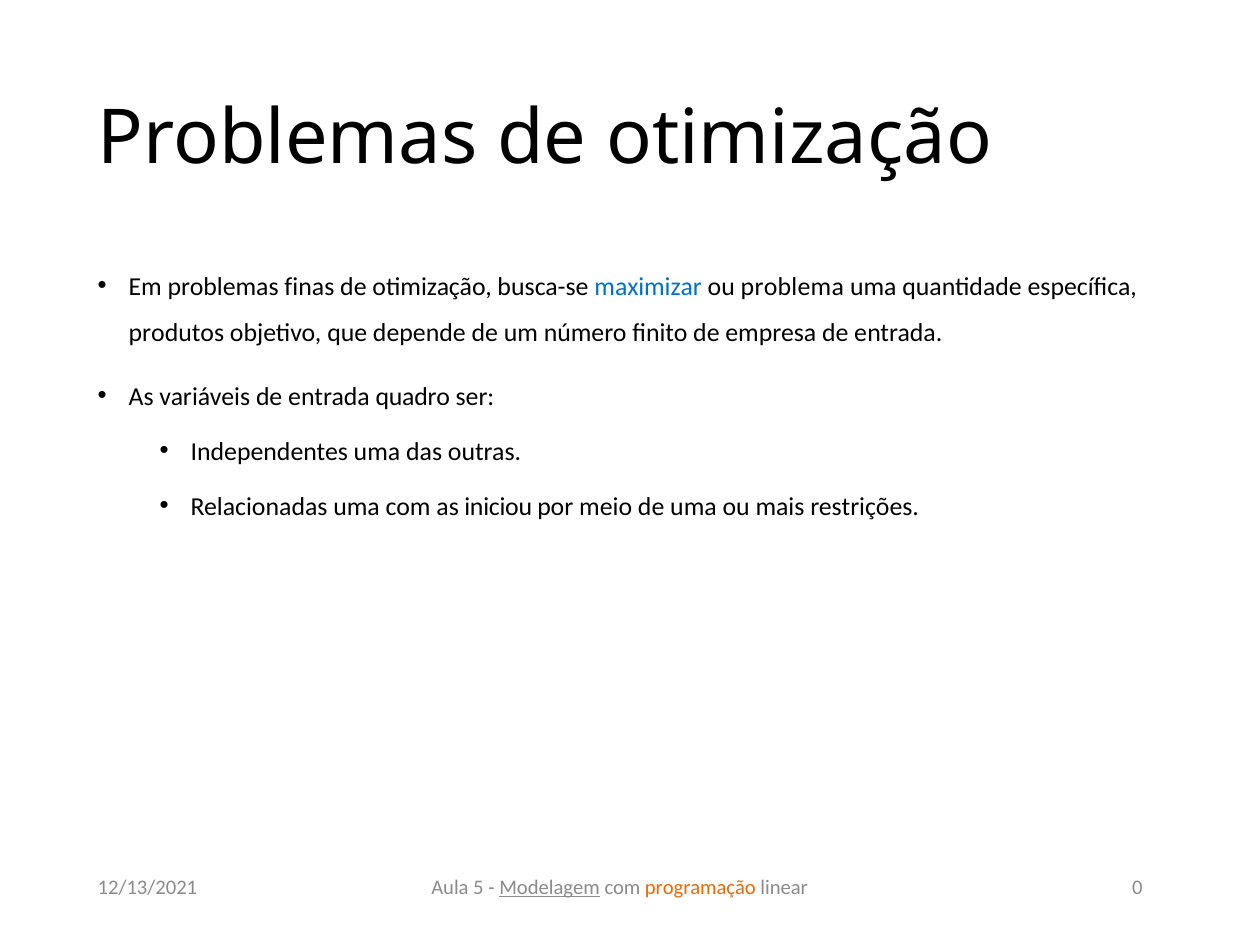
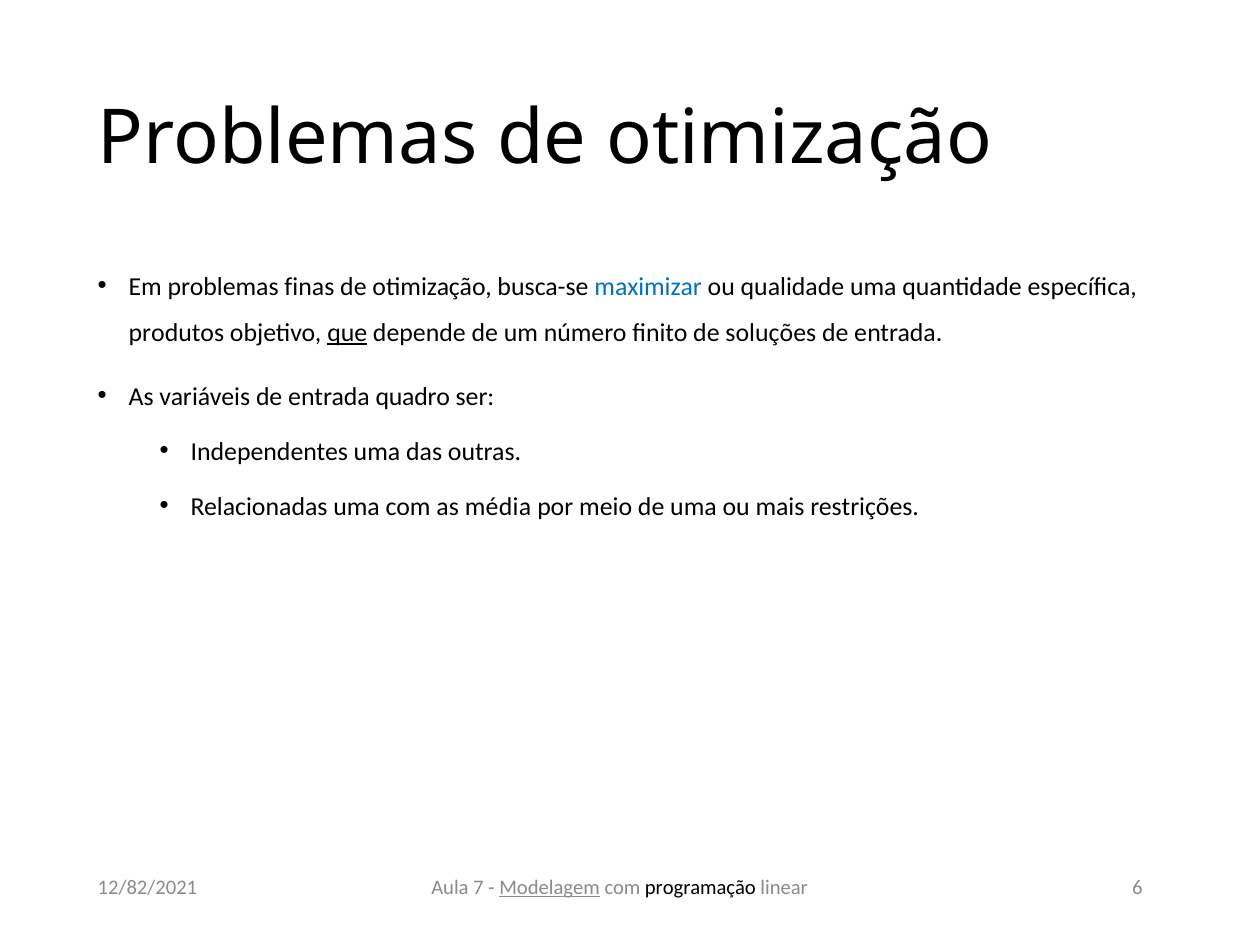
problema: problema -> qualidade (792, 287)
que underline: none -> present (347, 333)
empresa: empresa -> soluções (771, 333)
iniciou: iniciou -> média (498, 507)
5: 5 -> 7 (478, 888)
programação colour: orange -> black (700, 888)
0: 0 -> 6 (1137, 888)
12/13/2021: 12/13/2021 -> 12/82/2021 (147, 888)
